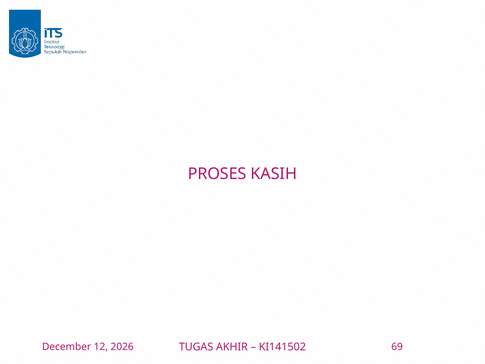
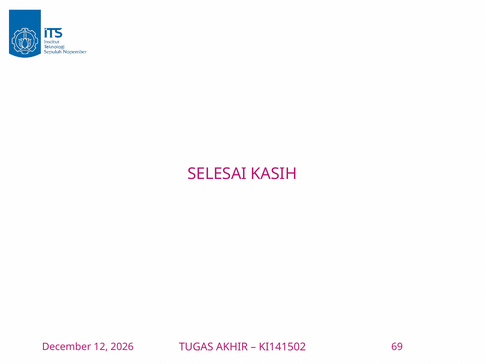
PROSES: PROSES -> SELESAI (217, 174)
